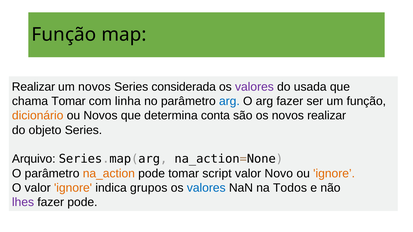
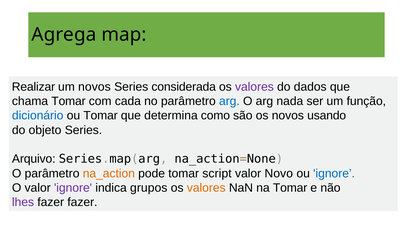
Função: Função -> Agrega (64, 35)
usada: usada -> dados (310, 87)
linha: linha -> cada (128, 101)
arg fazer: fazer -> nada (290, 101)
dicionário colour: orange -> blue (38, 116)
ou Novos: Novos -> Tomar (101, 116)
conta: conta -> como (215, 116)
novos realizar: realizar -> usando (327, 116)
ignore colour: orange -> blue (334, 174)
ignore colour: orange -> purple (73, 188)
valores colour: blue -> orange (206, 188)
na Todos: Todos -> Tomar (290, 188)
fazer pode: pode -> fazer (82, 203)
